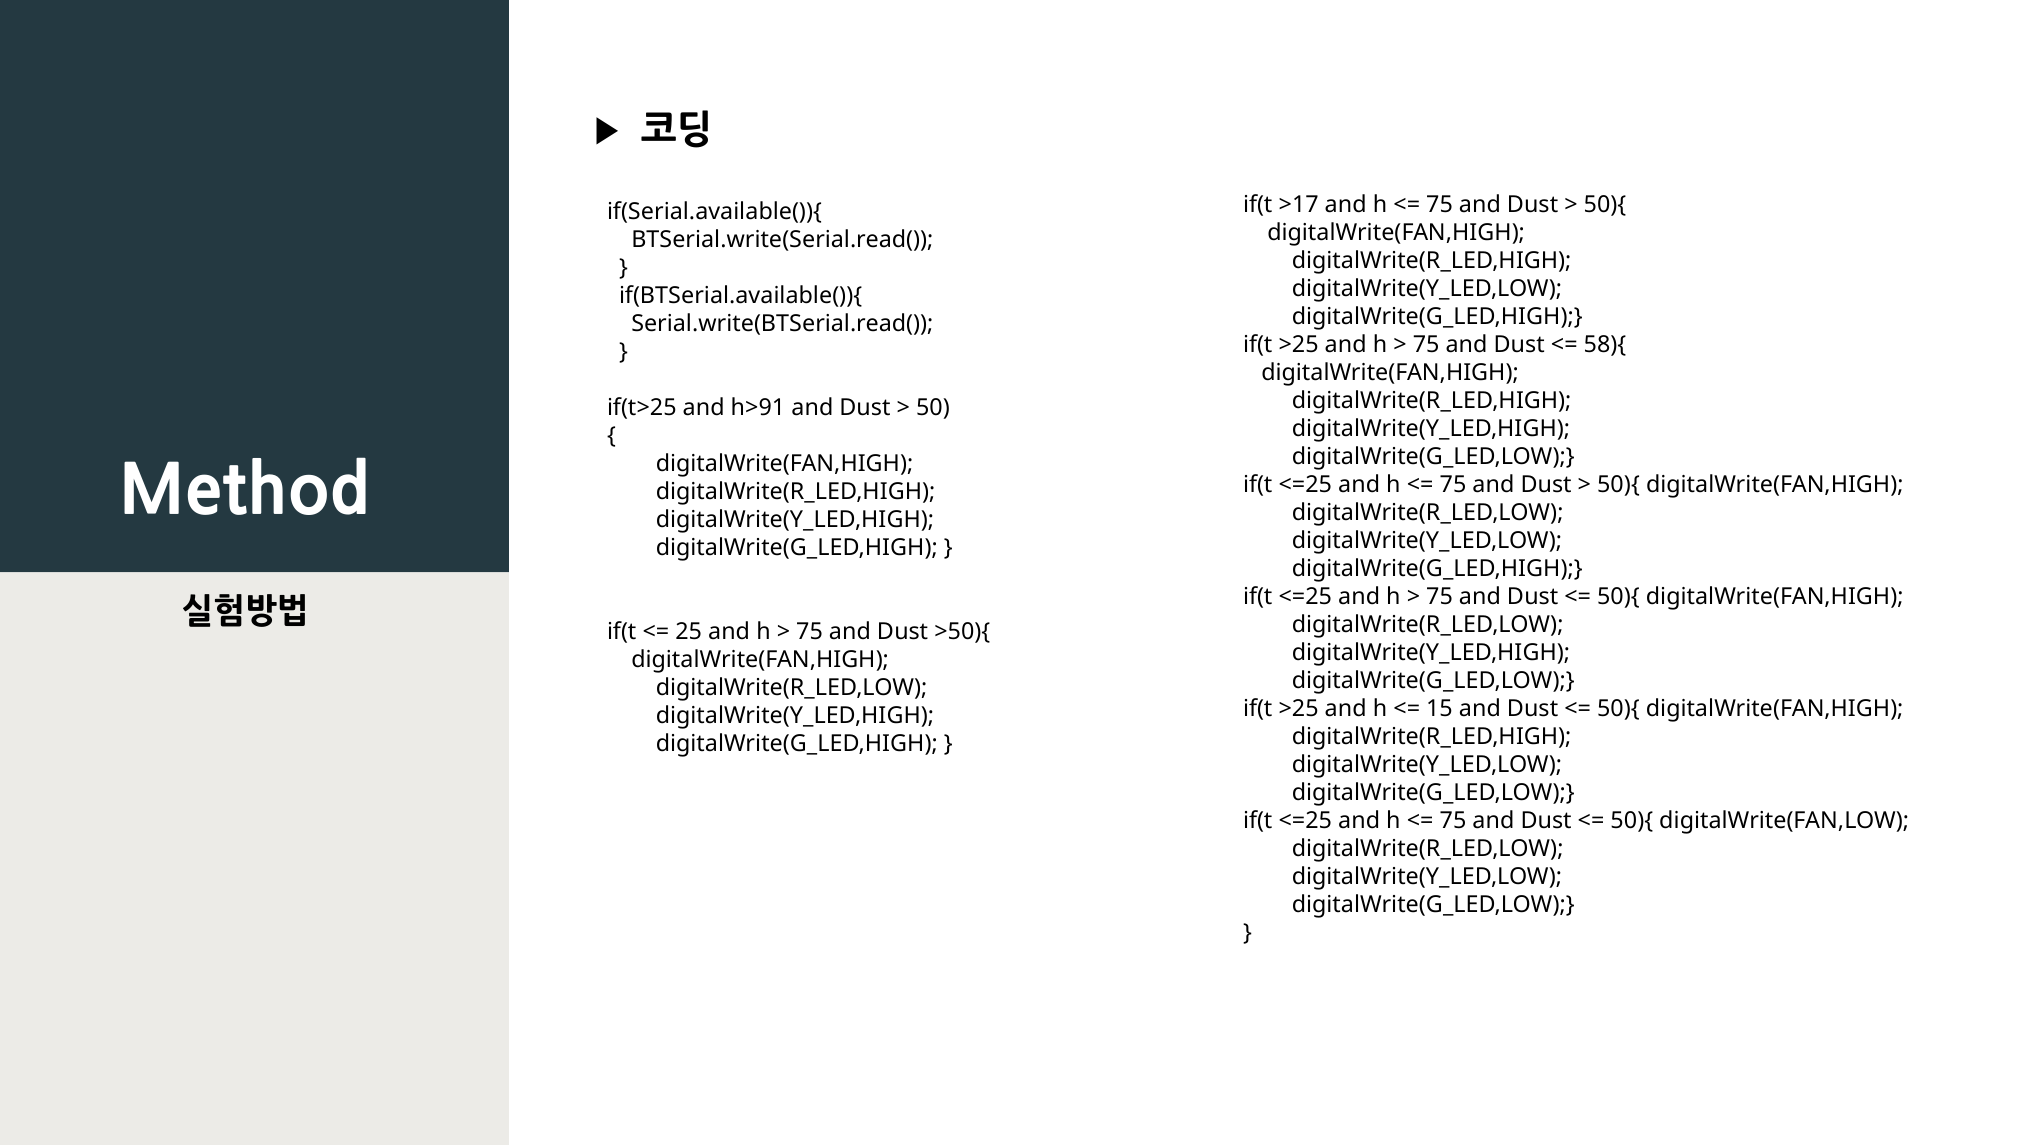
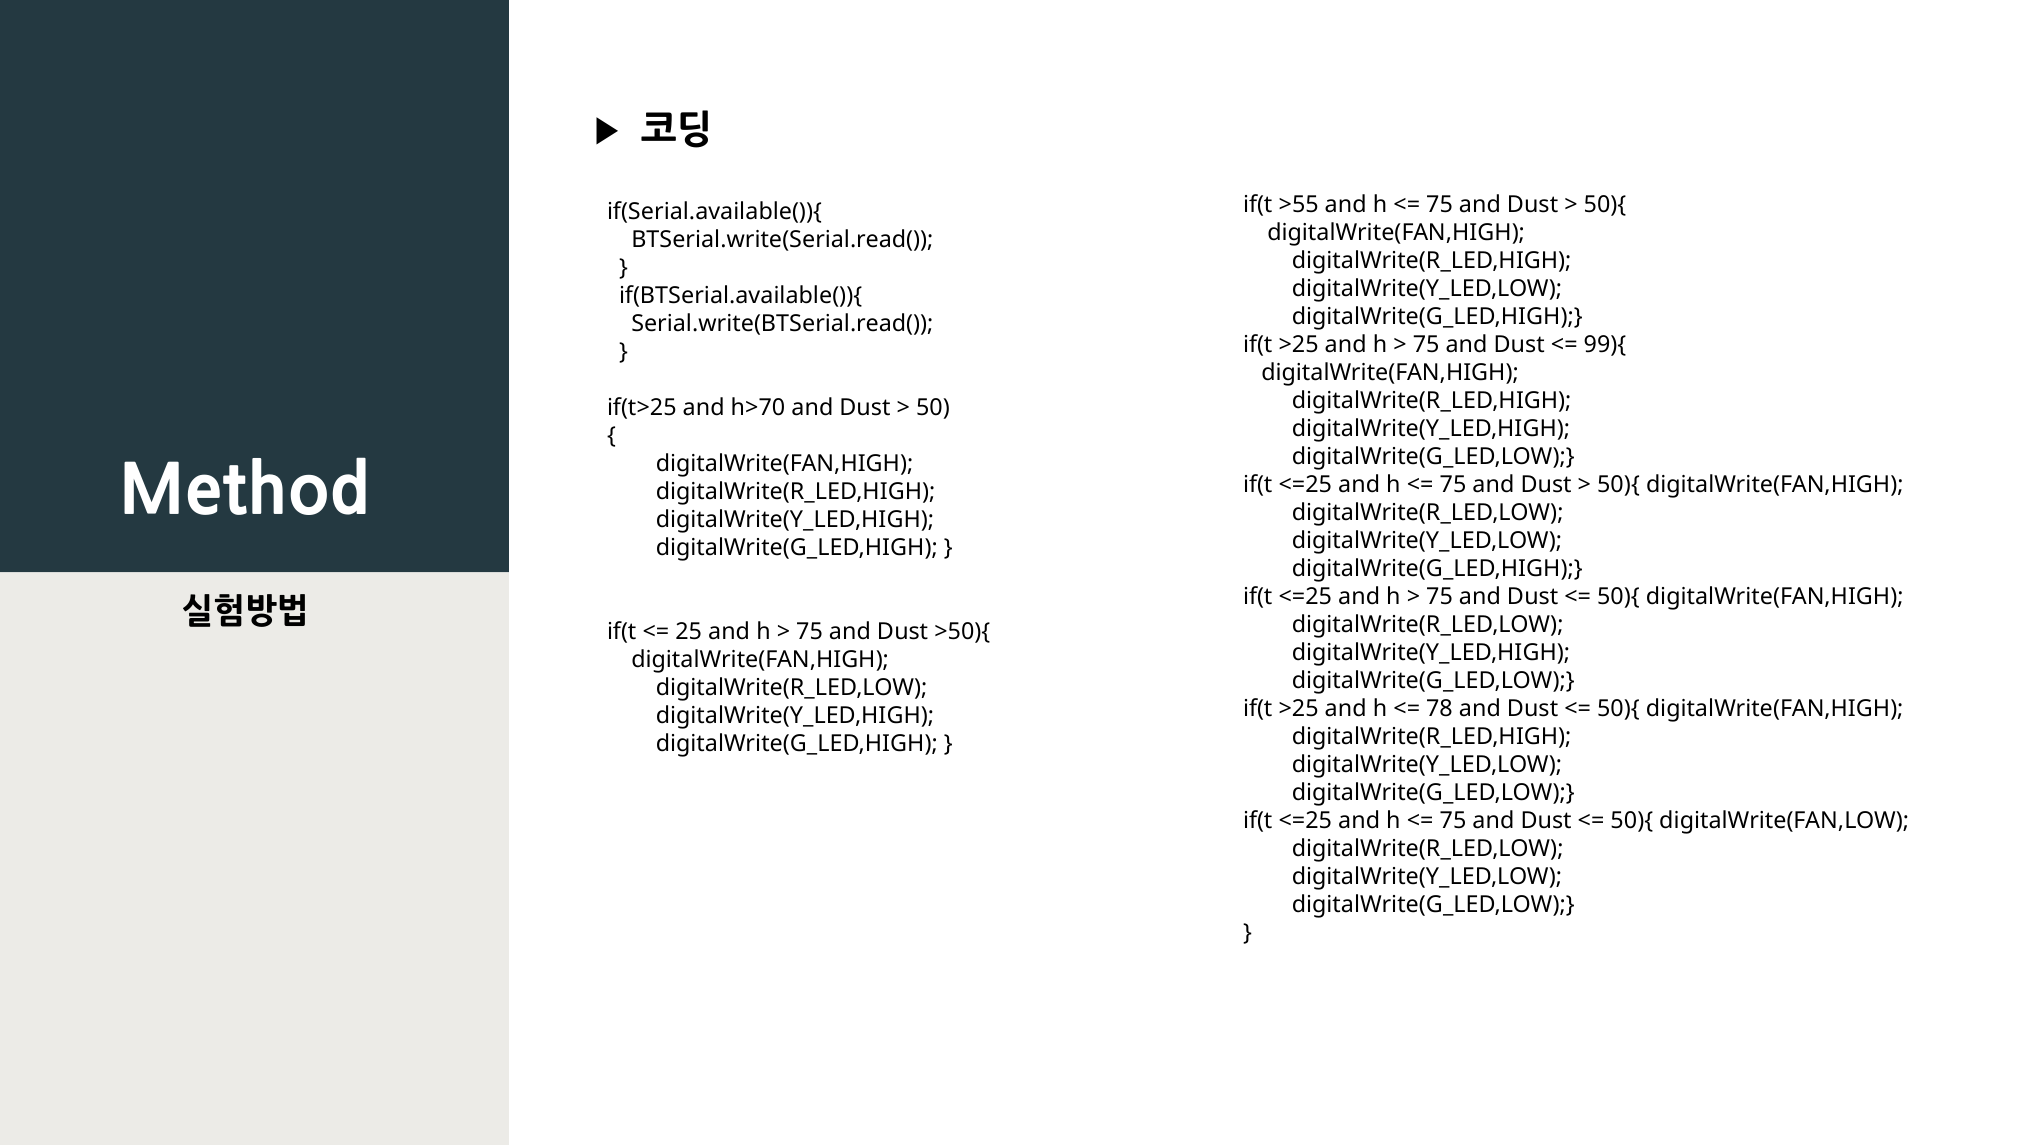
>17: >17 -> >55 (1299, 205)
58){: 58){ -> 99){ (1605, 345)
h>91: h>91 -> h>70 (758, 408)
15: 15 -> 78 (1439, 709)
